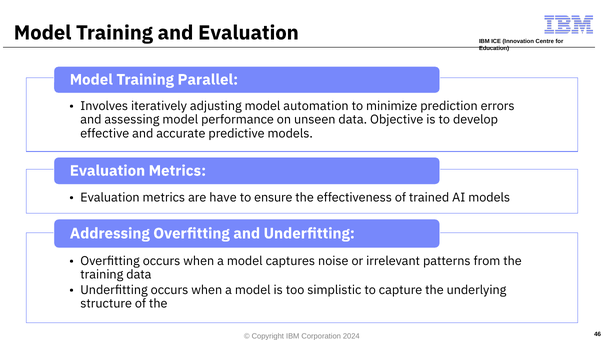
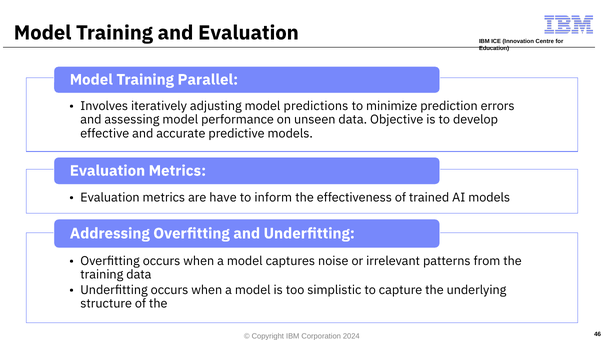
automation: automation -> predictions (316, 106)
ensure: ensure -> inform (273, 197)
